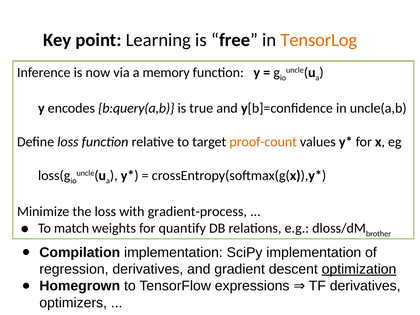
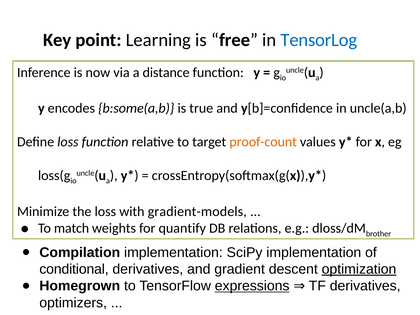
TensorLog colour: orange -> blue (319, 40)
memory: memory -> distance (166, 72)
b:query(a,b: b:query(a,b -> b:some(a,b (136, 108)
gradient-process: gradient-process -> gradient-models (197, 211)
regression: regression -> conditional (74, 269)
expressions underline: none -> present (252, 286)
